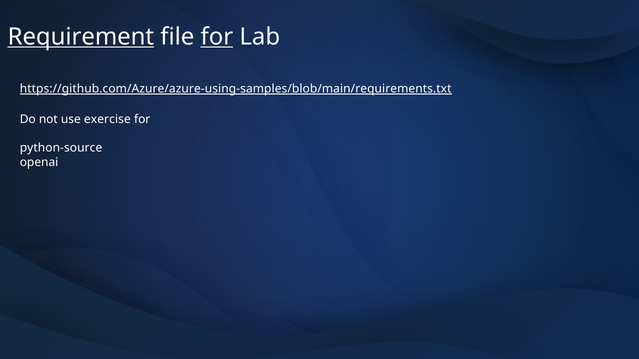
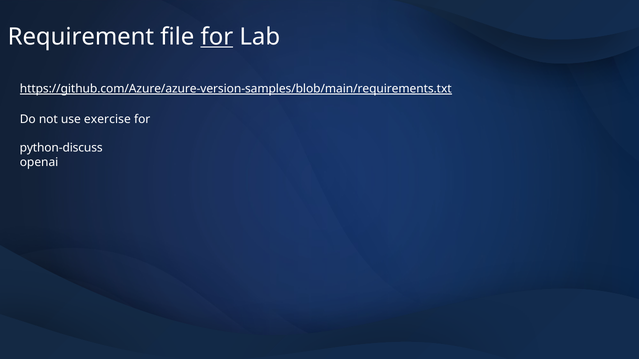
Requirement underline: present -> none (81, 37)
https://github.com/Azure/azure-using-samples/blob/main/requirements.txt: https://github.com/Azure/azure-using-samples/blob/main/requirements.txt -> https://github.com/Azure/azure-version-samples/blob/main/requirements.txt (236, 89)
python-source: python-source -> python-discuss (61, 148)
